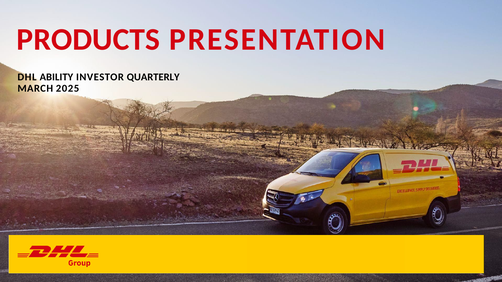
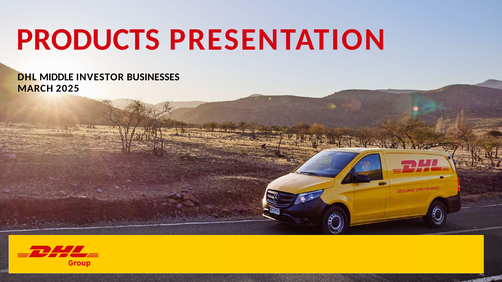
ABILITY: ABILITY -> MIDDLE (57, 77)
QUARTERLY: QUARTERLY -> BUSINESSES (153, 77)
